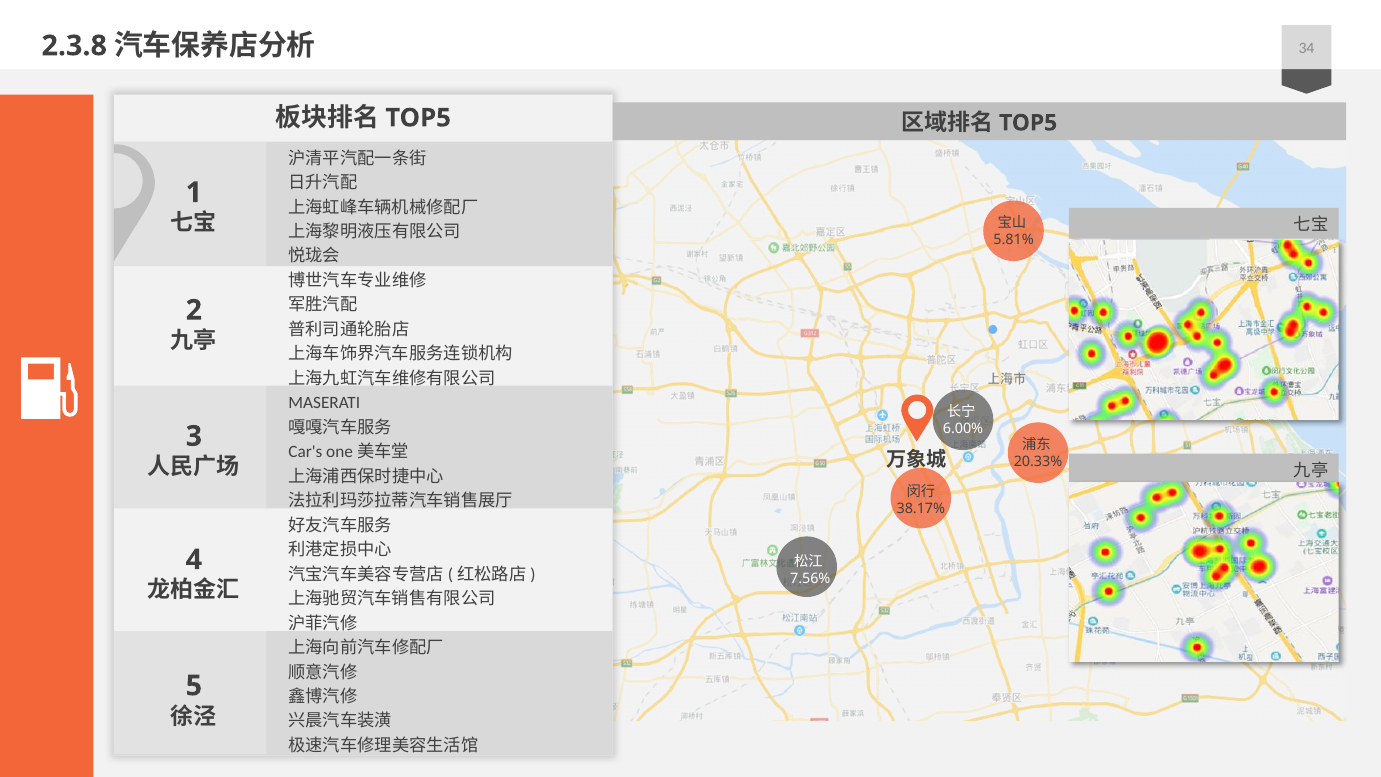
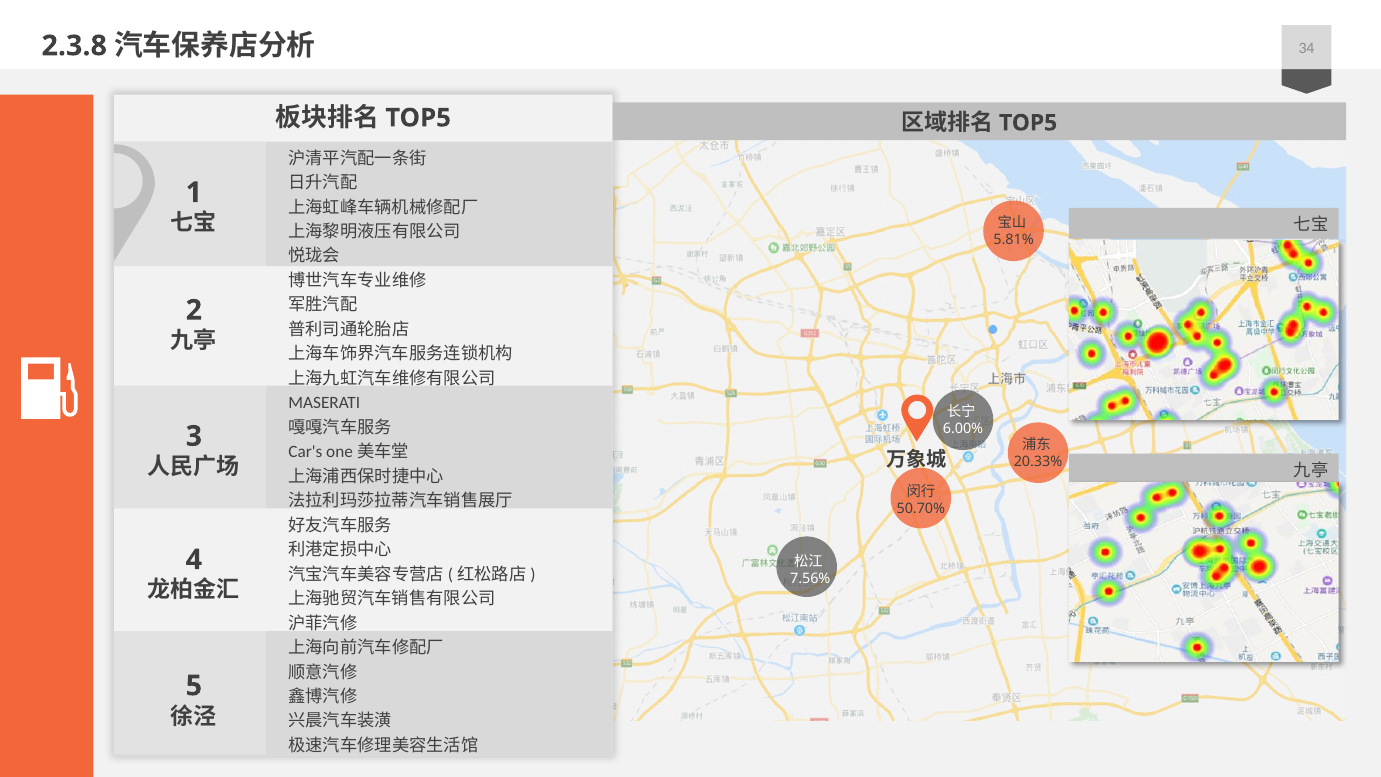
38.17%: 38.17% -> 50.70% (921, 509)
